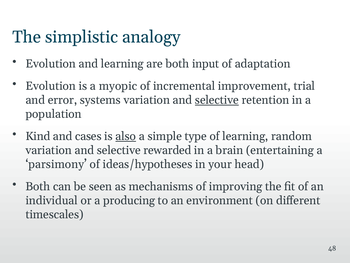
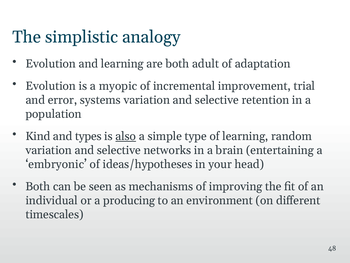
input: input -> adult (206, 64)
selective underline: present -> none (217, 100)
cases: cases -> types (88, 136)
rewarded: rewarded -> networks (167, 150)
parsimony: parsimony -> embryonic (56, 164)
